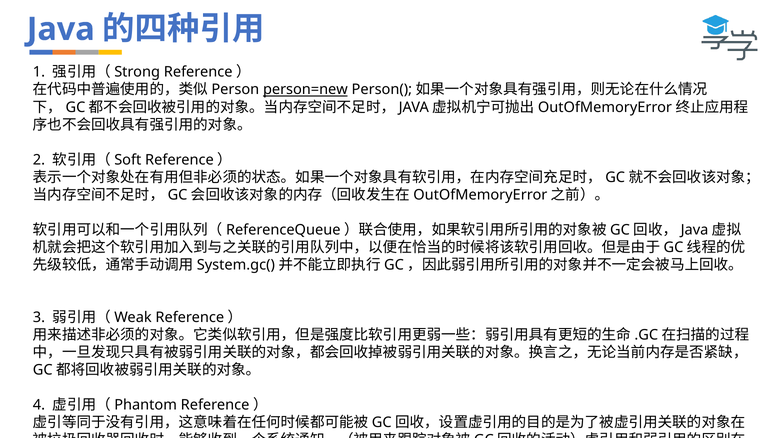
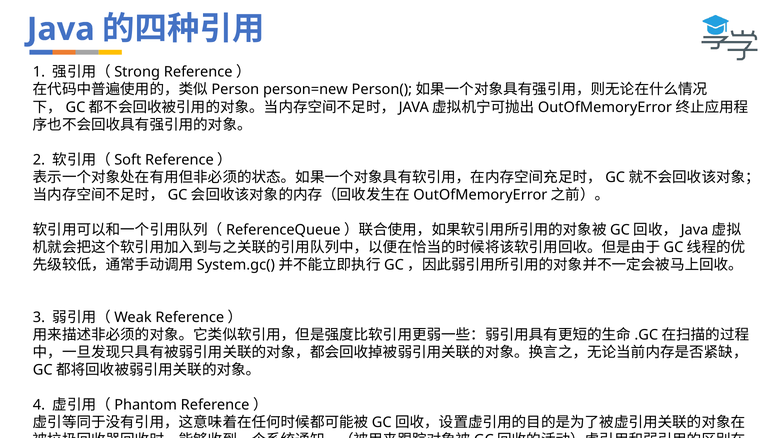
person=new underline: present -> none (305, 90)
